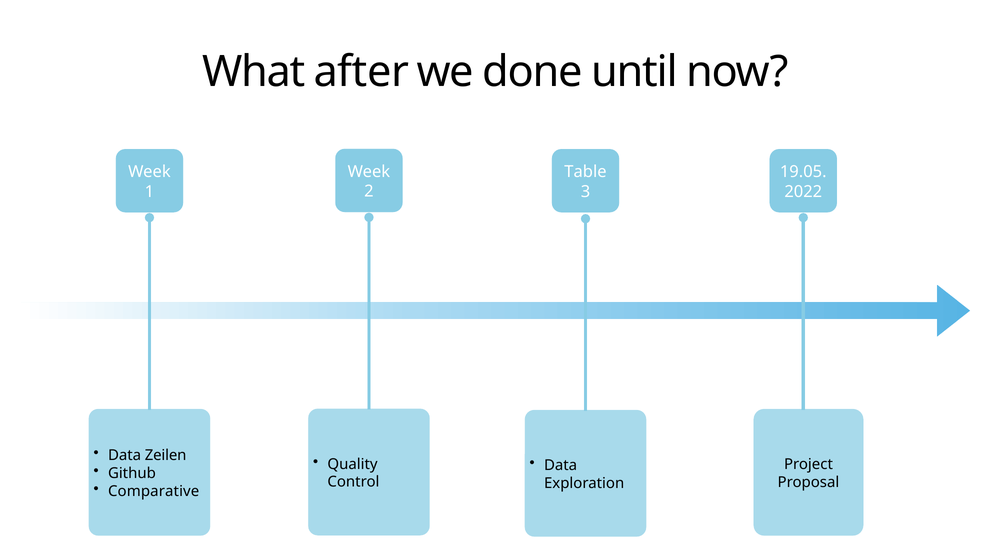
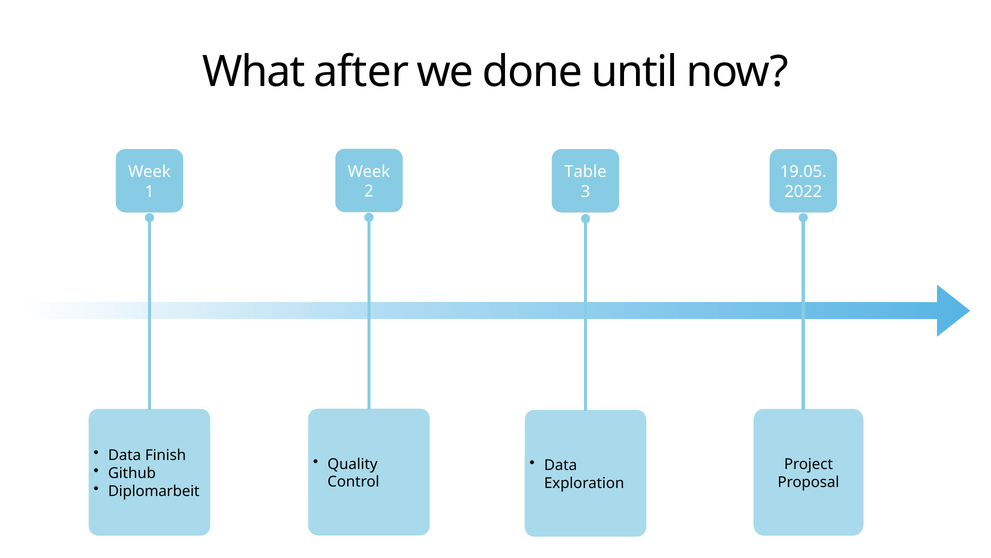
Zeilen: Zeilen -> Finish (166, 455)
Comparative: Comparative -> Diplomarbeit (154, 491)
